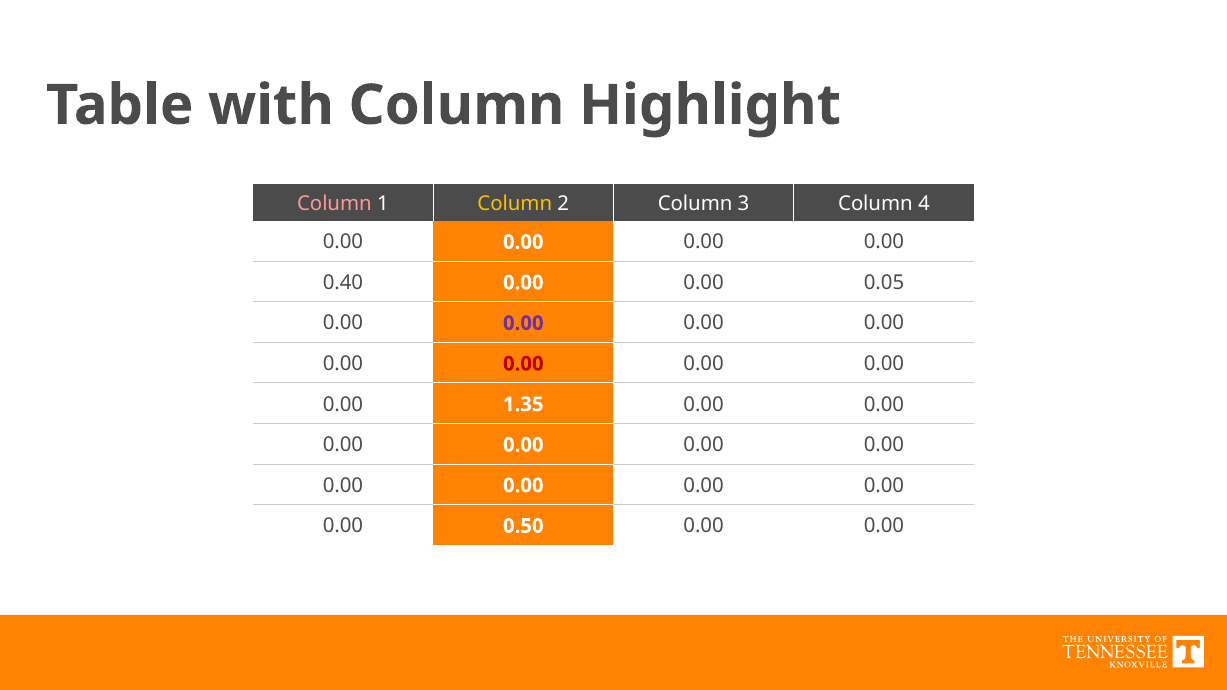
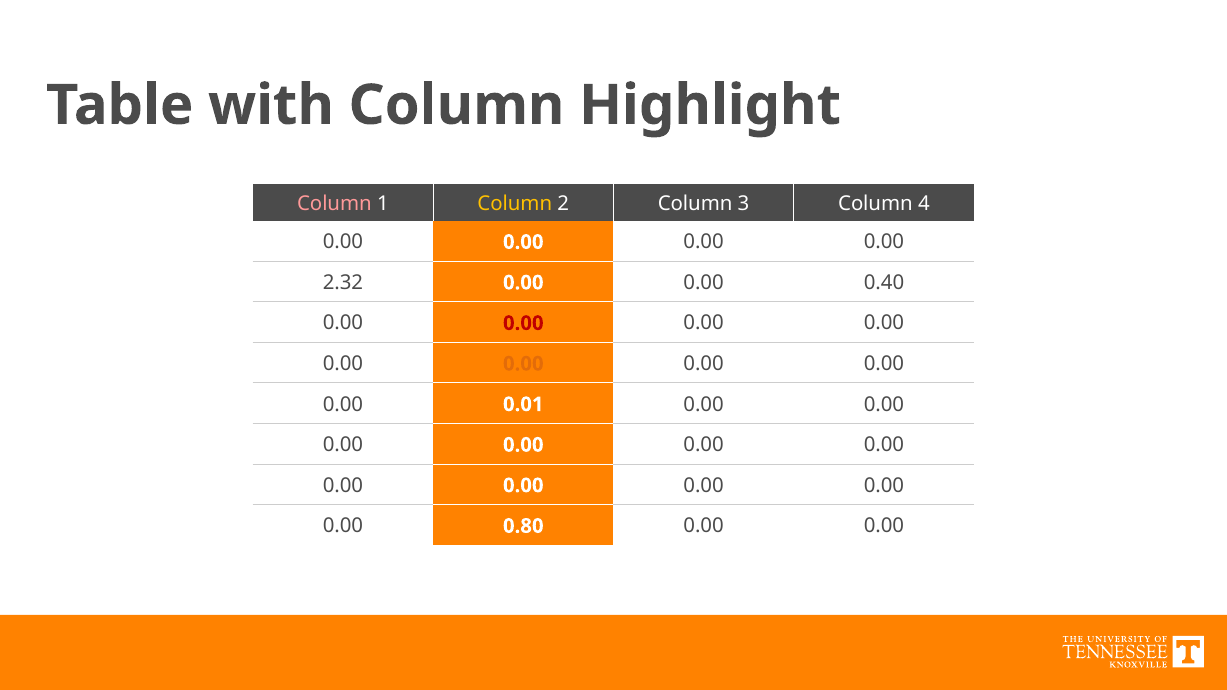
0.40: 0.40 -> 2.32 (343, 283)
0.05: 0.05 -> 0.40 (884, 283)
0.00 colour: purple -> red (523, 323)
0.00 colour: red -> orange (523, 364)
1.35: 1.35 -> 0.01 (523, 404)
0.50: 0.50 -> 0.80 (523, 526)
